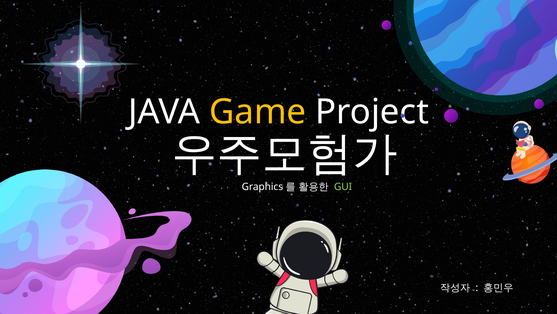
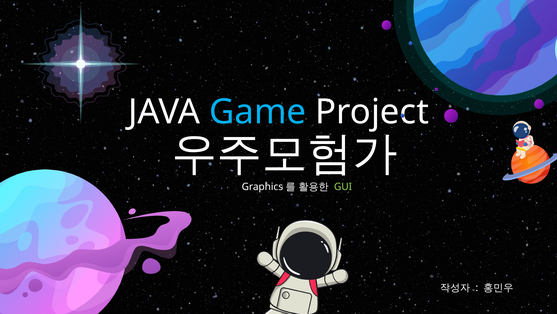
Game colour: yellow -> light blue (258, 112)
